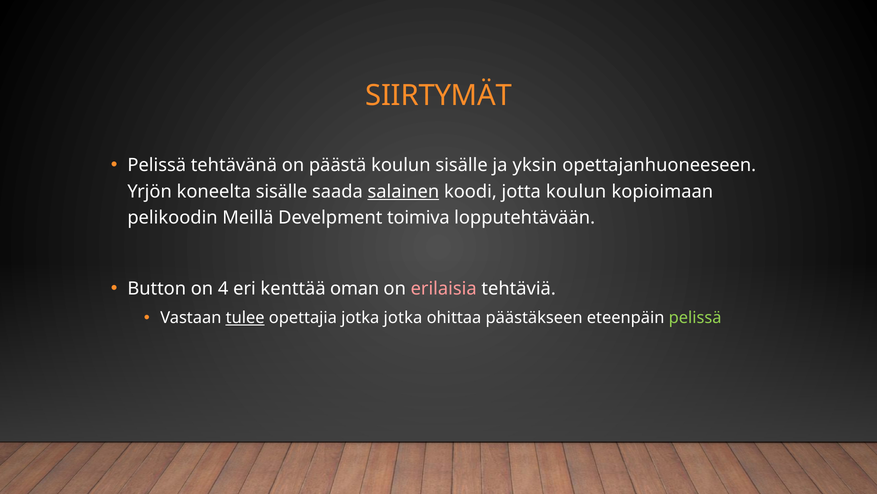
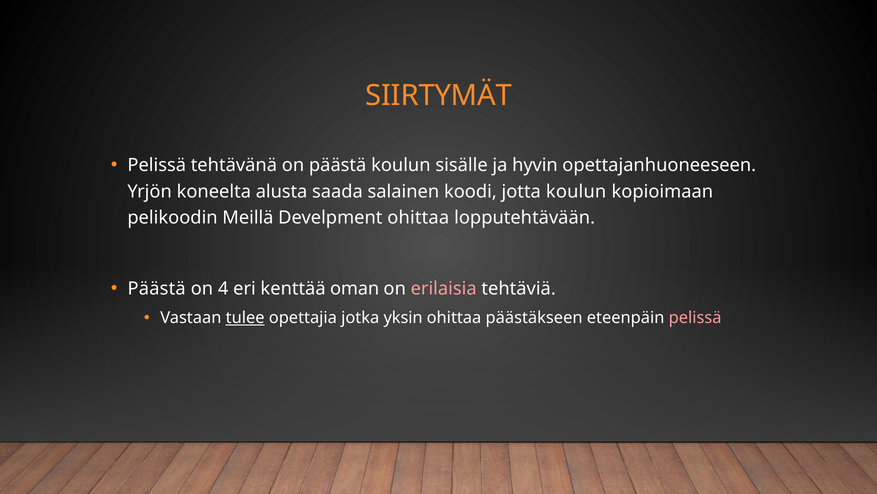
yksin: yksin -> hyvin (535, 165)
koneelta sisälle: sisälle -> alusta (282, 191)
salainen underline: present -> none (403, 191)
Develpment toimiva: toimiva -> ohittaa (418, 218)
Button: Button -> Päästä (157, 288)
jotka jotka: jotka -> yksin (403, 318)
pelissä colour: light green -> pink (695, 318)
